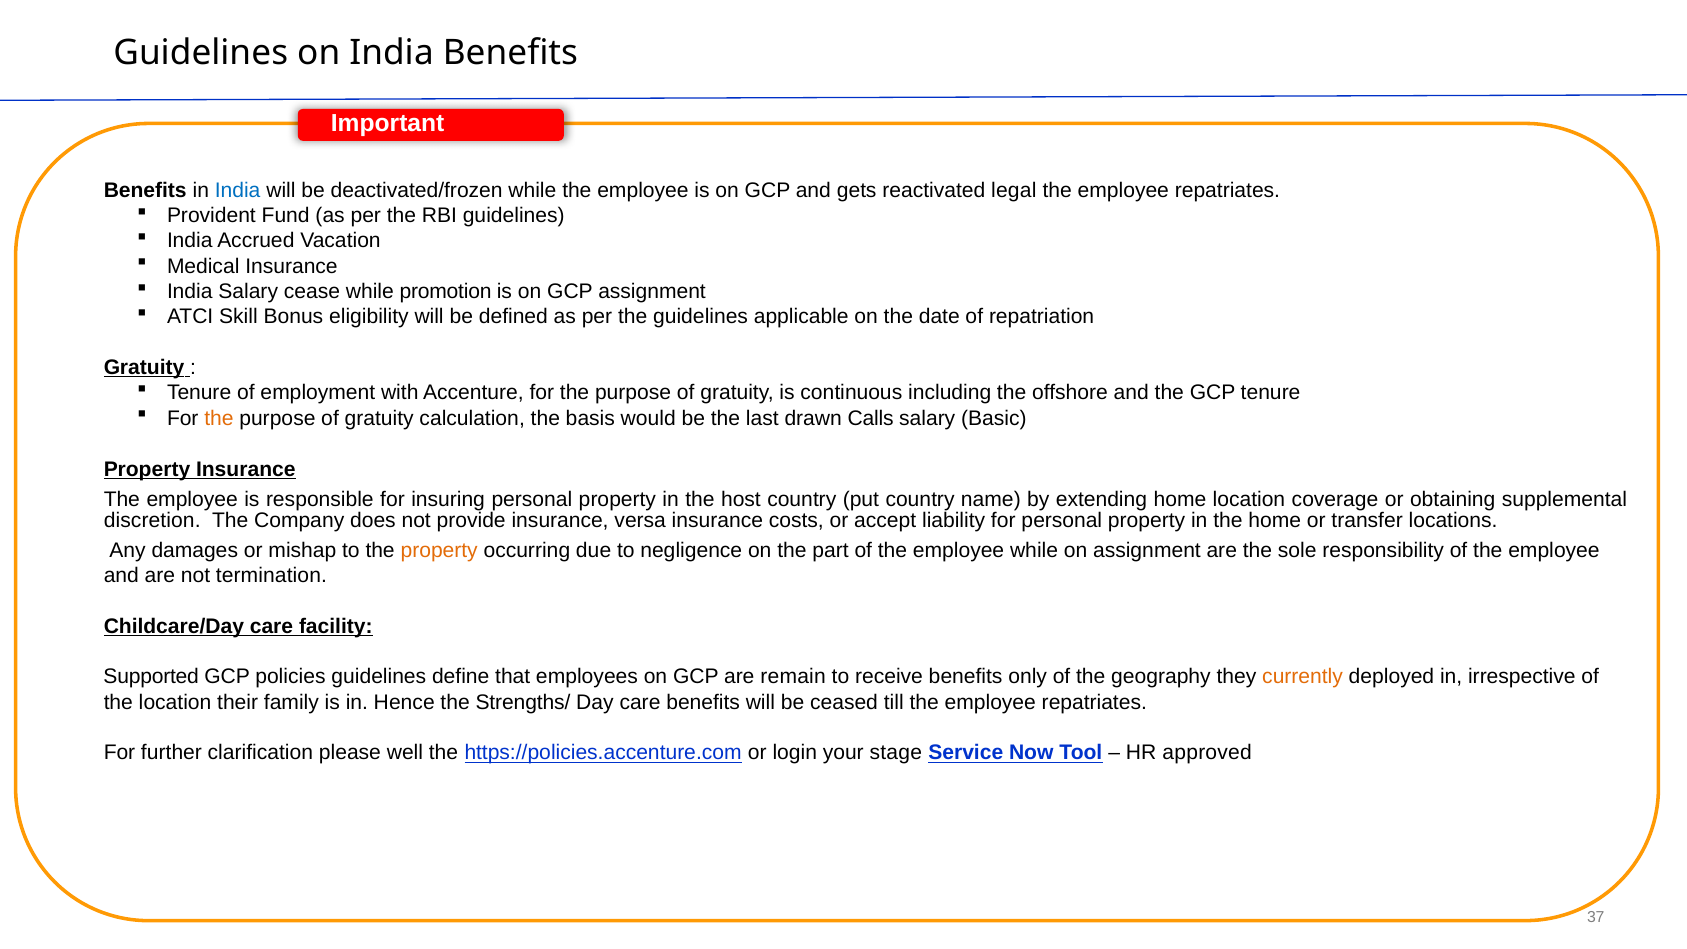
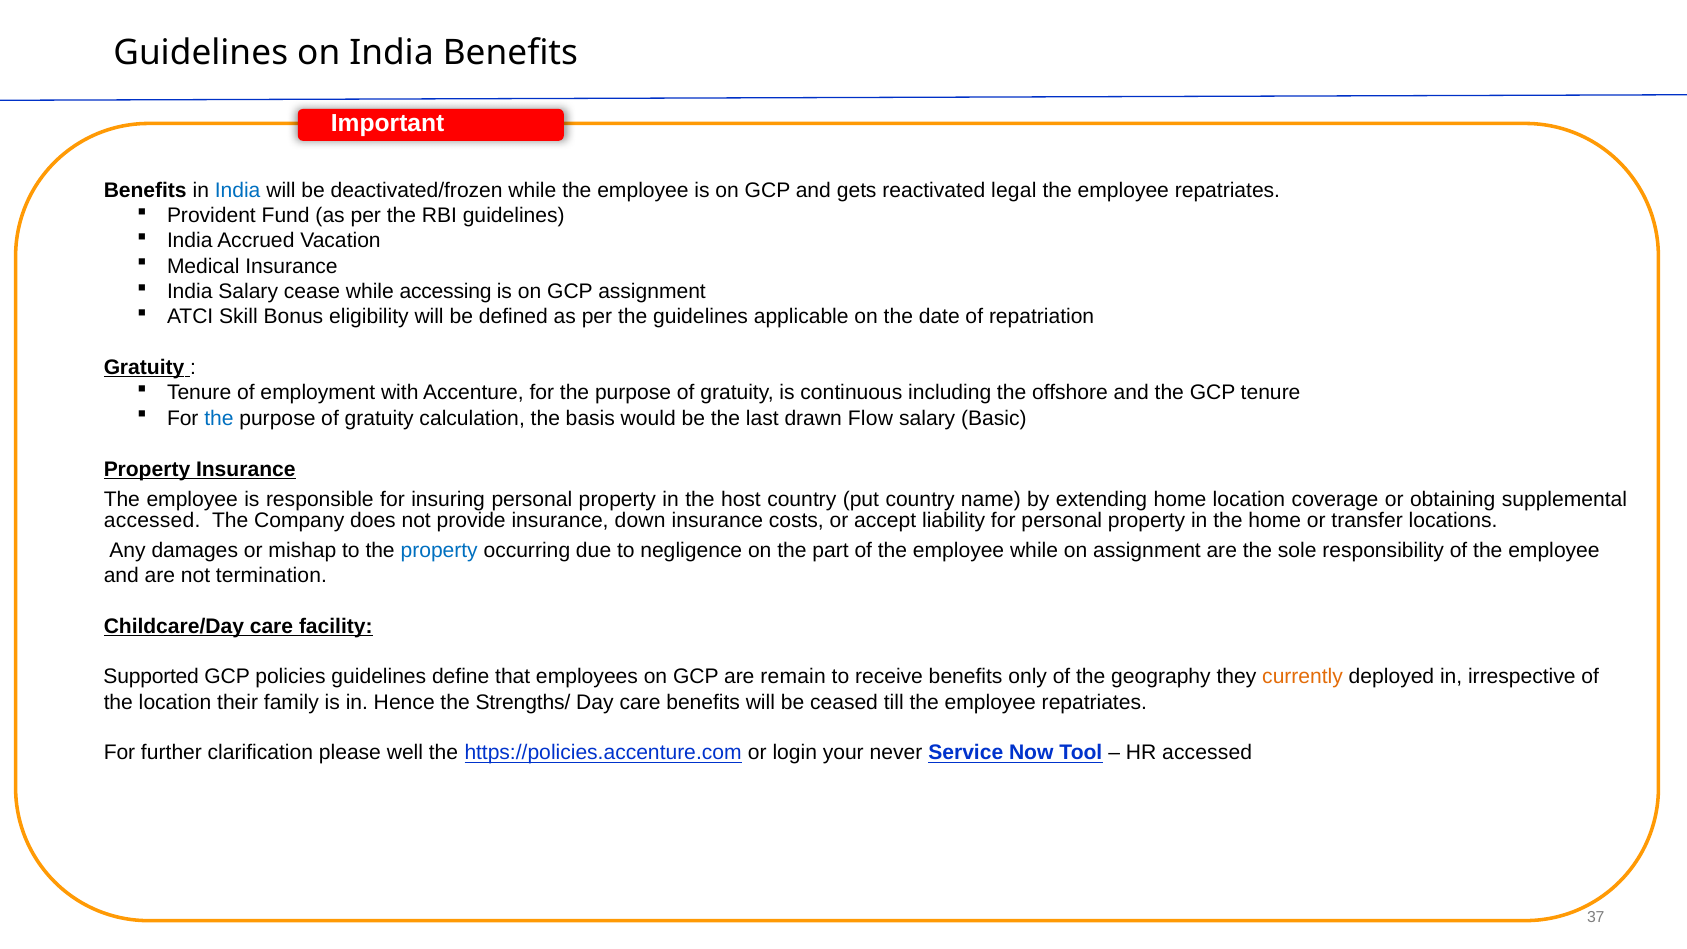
promotion: promotion -> accessing (446, 292)
the colour: orange -> blue (219, 418)
Calls: Calls -> Flow (870, 418)
discretion: discretion -> accessed (152, 520)
versa: versa -> down (640, 520)
property colour: orange -> blue (439, 550)
stage: stage -> never (896, 753)
HR approved: approved -> accessed (1207, 753)
